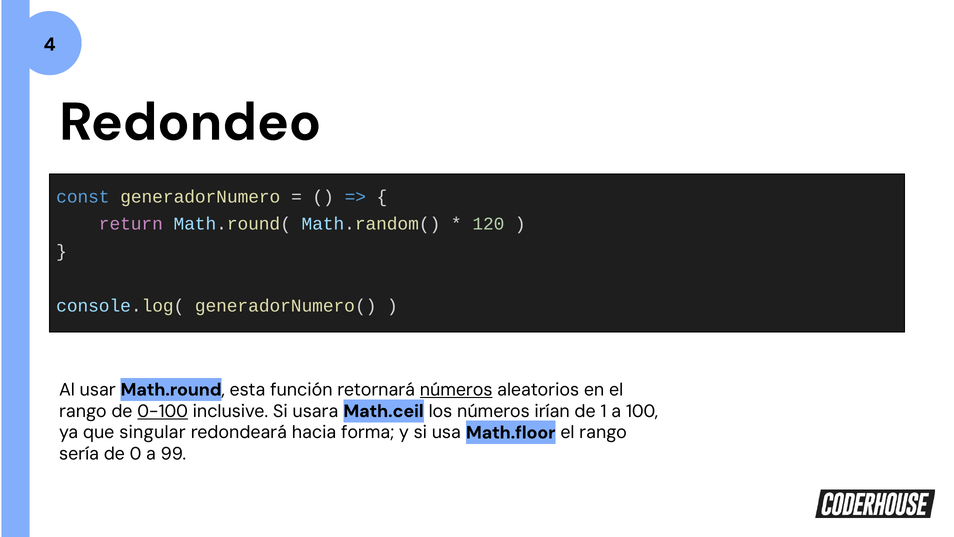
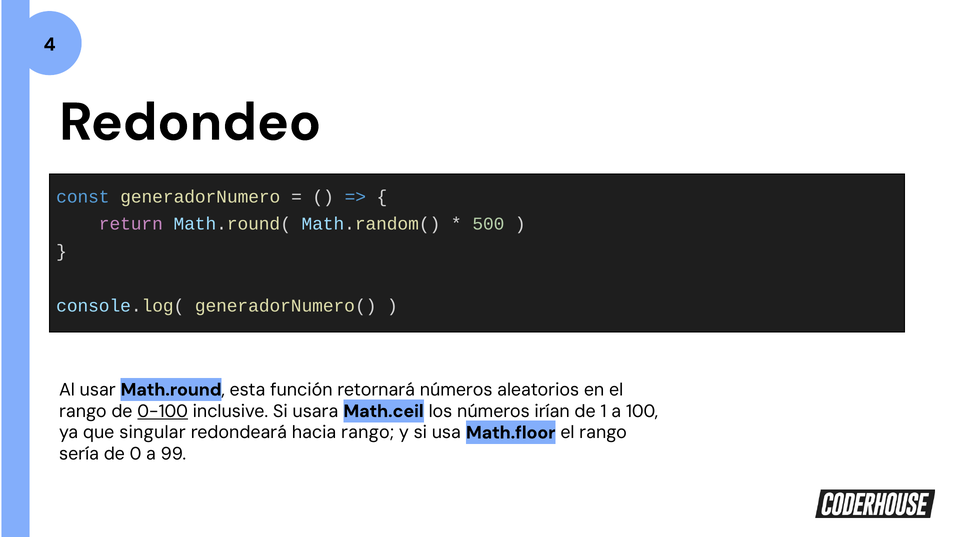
120: 120 -> 500 (488, 224)
números underline: present -> none (456, 389)
hacia forma: forma -> rango (368, 432)
